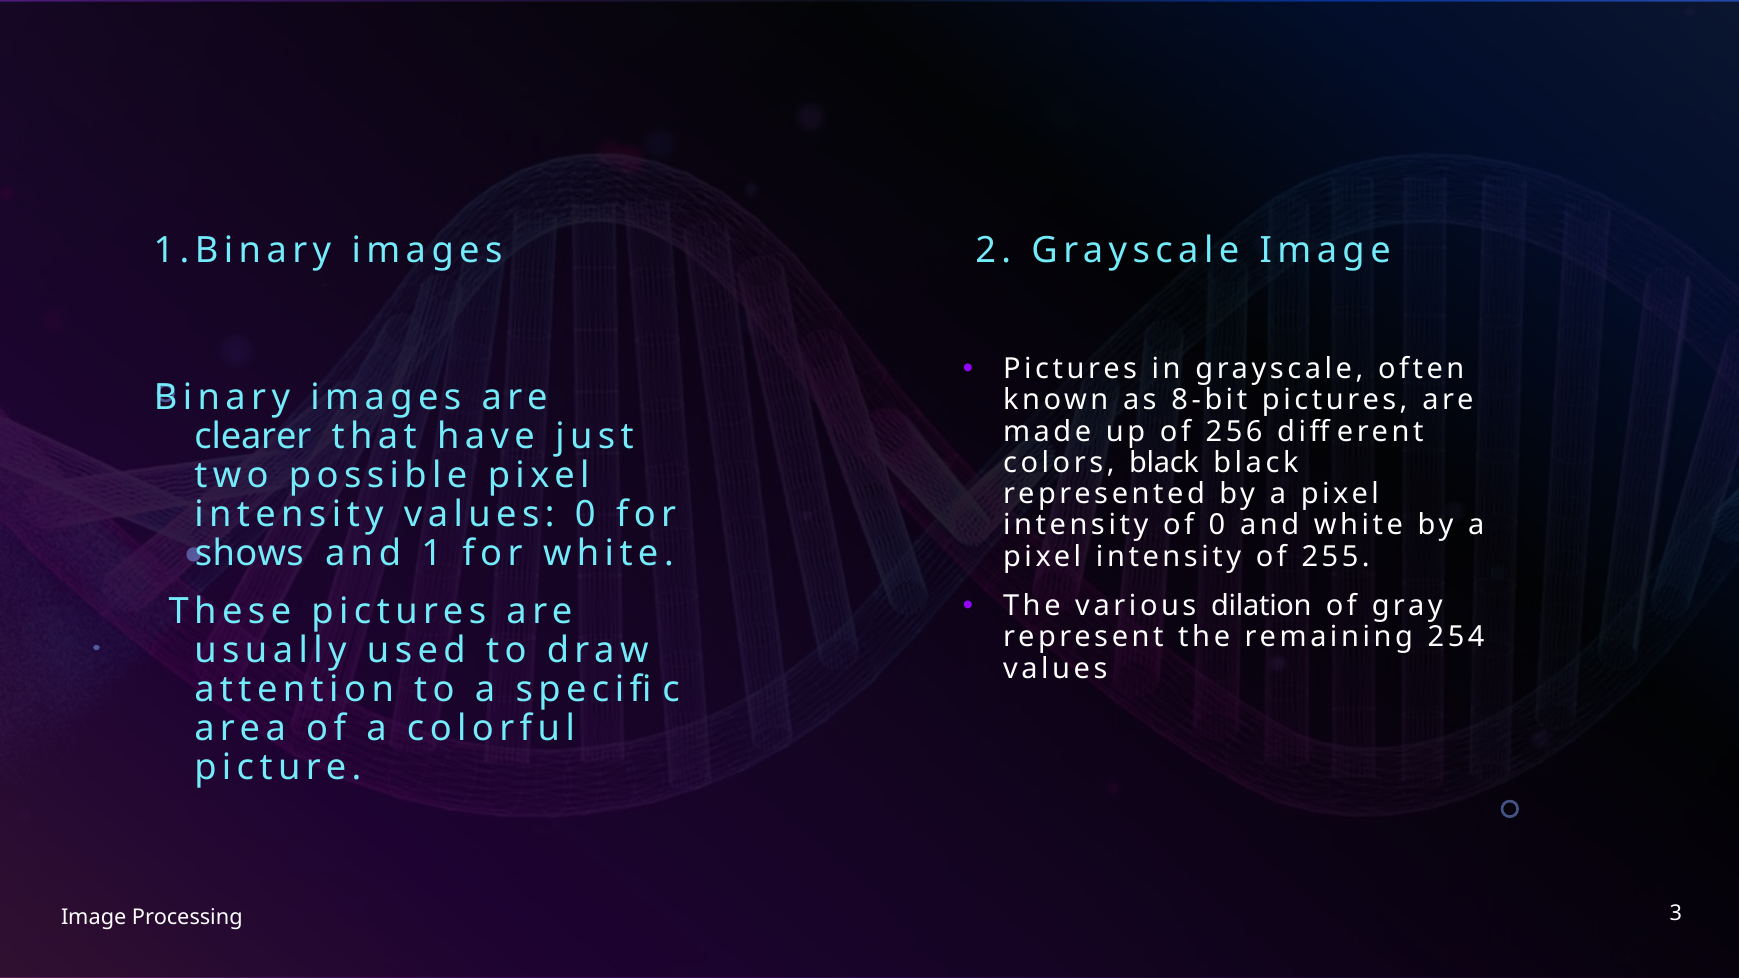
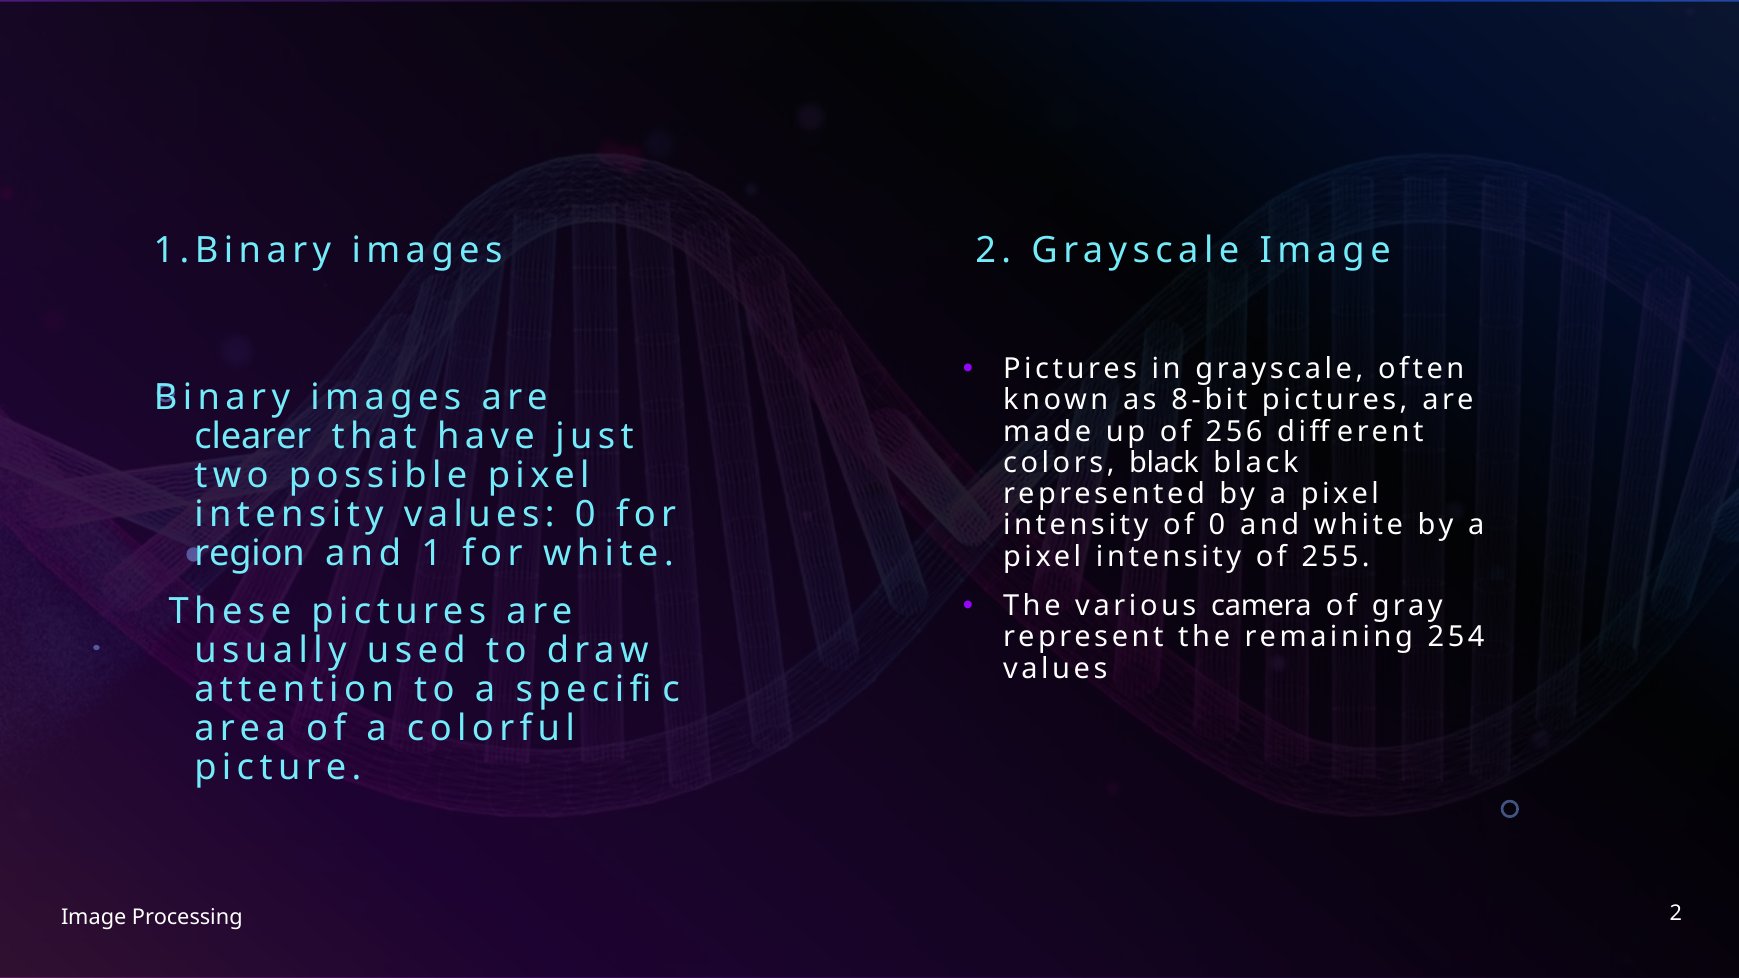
shows: shows -> region (250, 554)
dilation: dilation -> camera (1261, 606)
Processing 3: 3 -> 2 (1676, 914)
